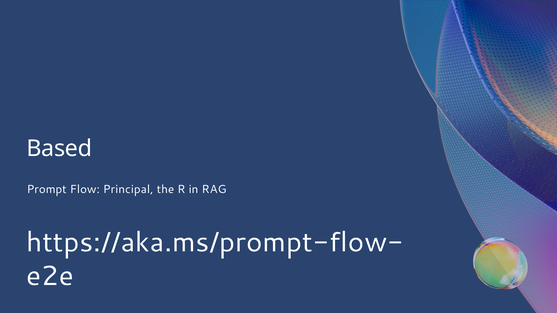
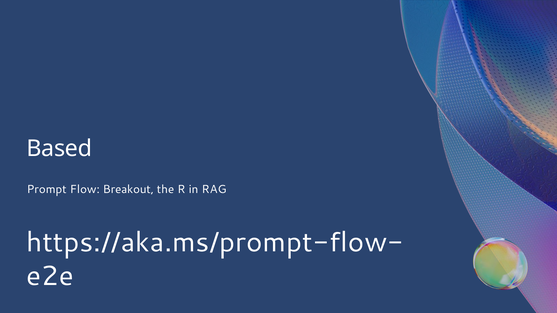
Principal: Principal -> Breakout (128, 189)
